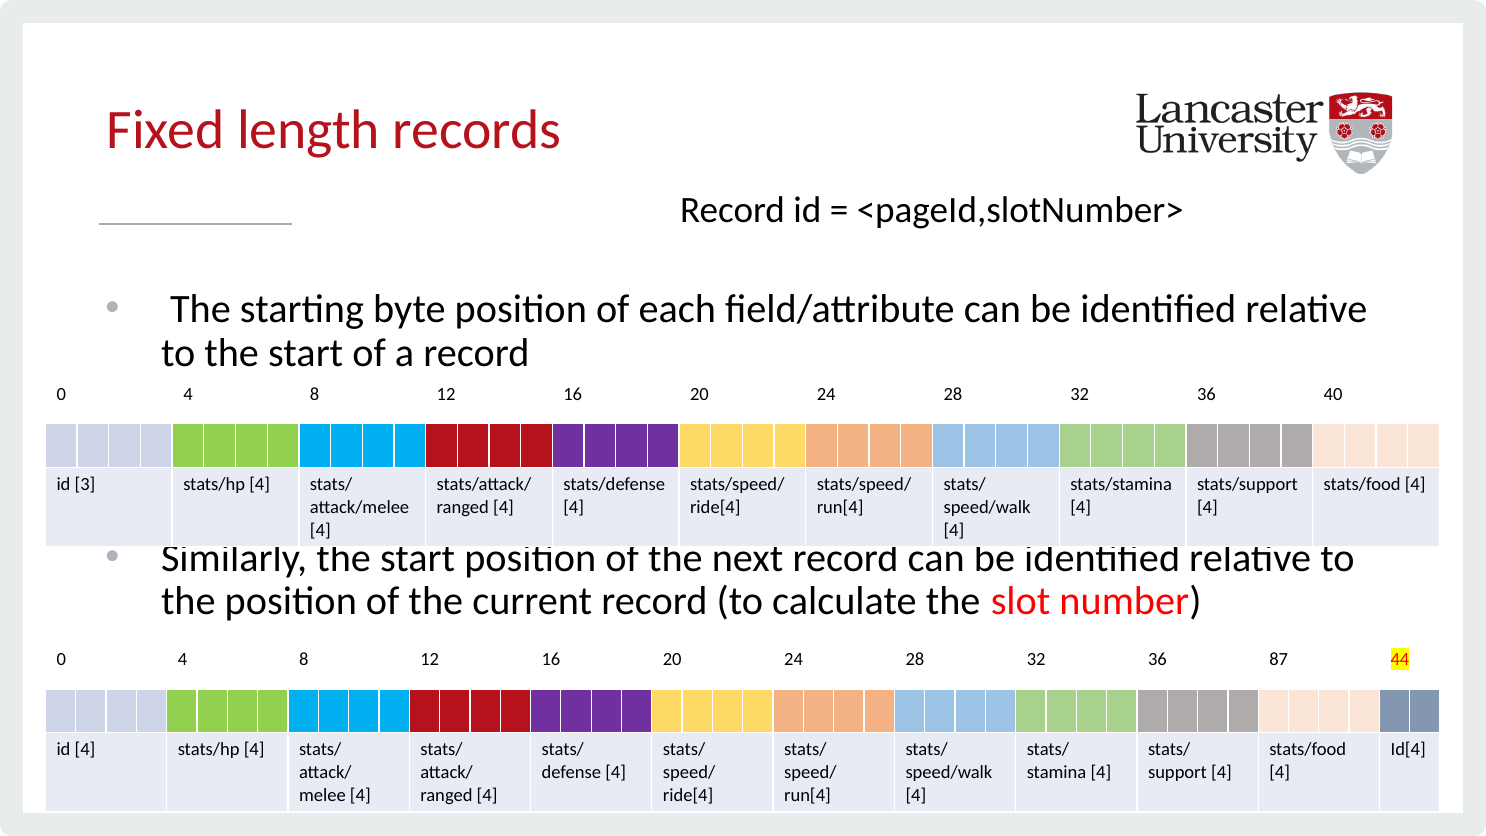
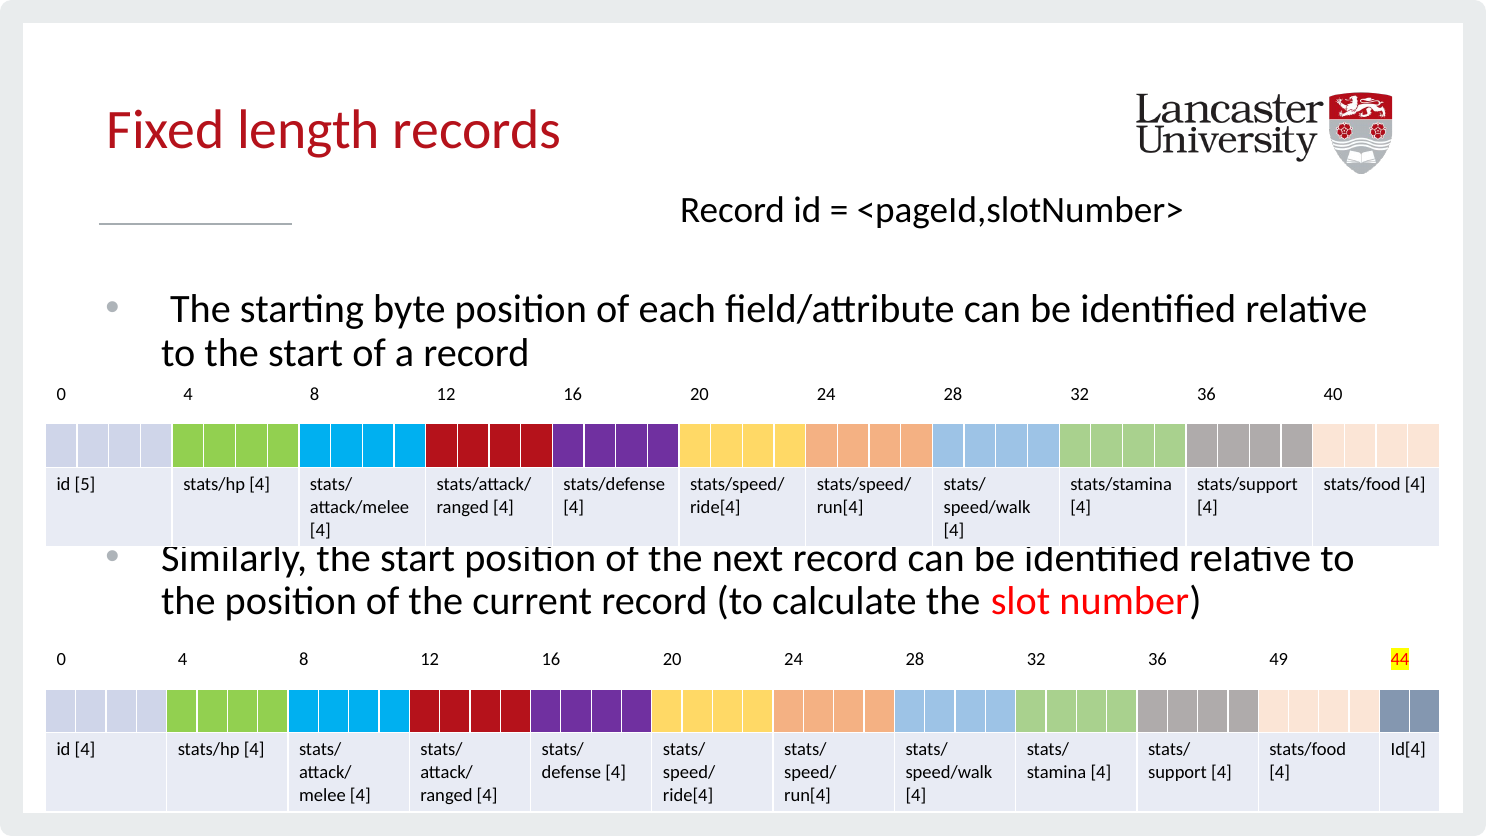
3: 3 -> 5 (85, 485)
87: 87 -> 49 (1279, 659)
